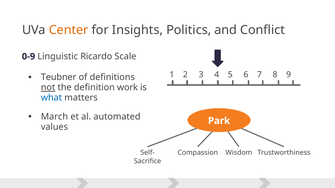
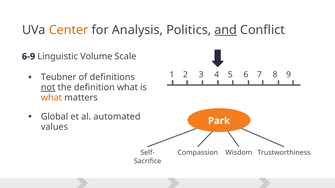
Insights: Insights -> Analysis (138, 30)
and underline: none -> present (226, 30)
0-9: 0-9 -> 6-9 (28, 57)
Ricardo: Ricardo -> Volume (96, 57)
definition work: work -> what (127, 88)
what colour: blue -> orange (51, 98)
March: March -> Global (55, 117)
